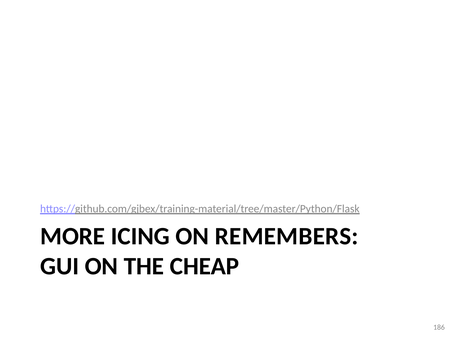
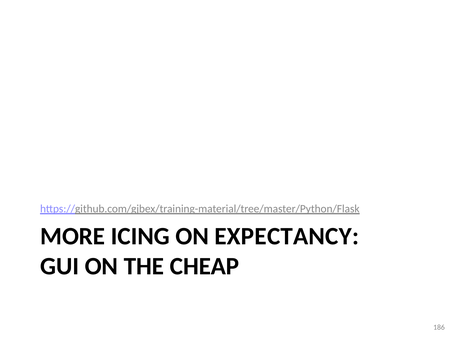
REMEMBERS: REMEMBERS -> EXPECTANCY (287, 236)
